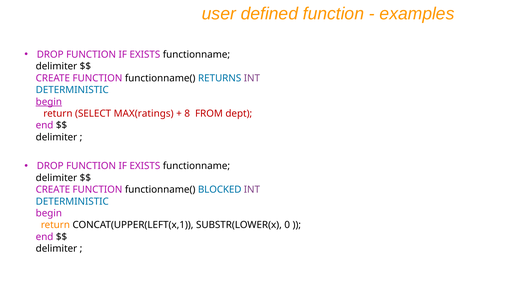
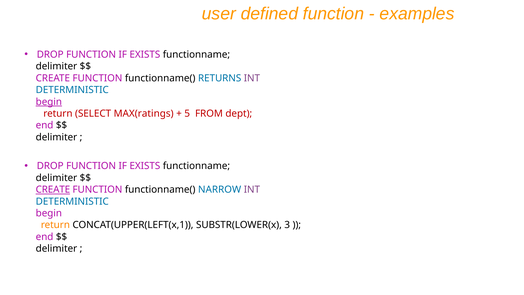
8: 8 -> 5 (187, 113)
CREATE underline: none -> present (53, 190)
BLOCKED: BLOCKED -> NARROW (220, 190)
0: 0 -> 3 (287, 225)
